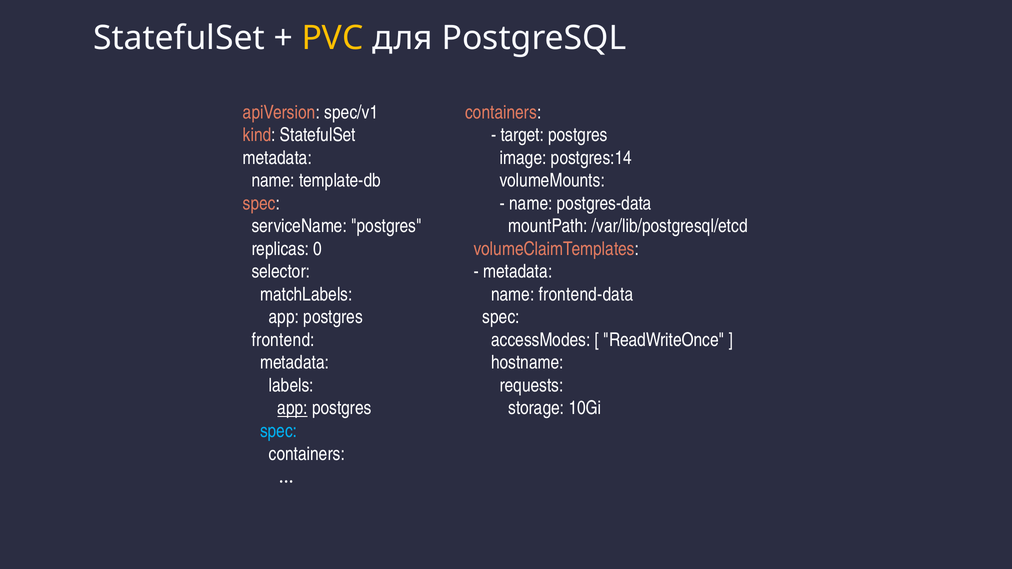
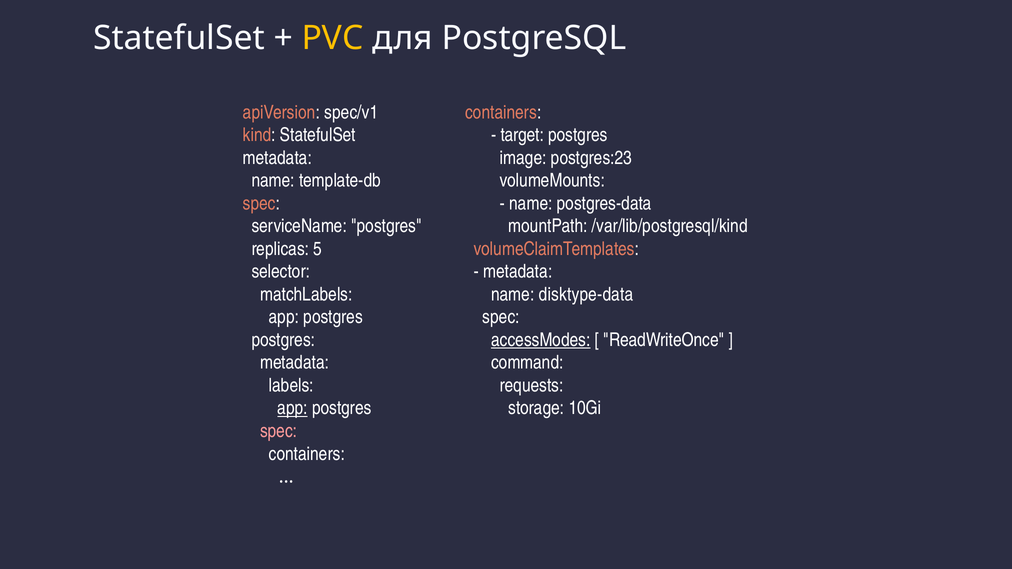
postgres:14: postgres:14 -> postgres:23 (591, 158)
/var/lib/postgresql/etcd: /var/lib/postgresql/etcd -> /var/lib/postgresql/kind (670, 226)
0: 0 -> 5 (318, 249)
frontend-data: frontend-data -> disktype-data (586, 295)
frontend: frontend -> postgres (283, 340)
accessModes underline: none -> present (541, 340)
hostname: hostname -> command (527, 363)
spec colour: light blue -> pink (279, 431)
